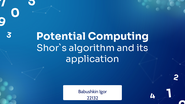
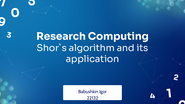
Potential: Potential -> Research (61, 36)
